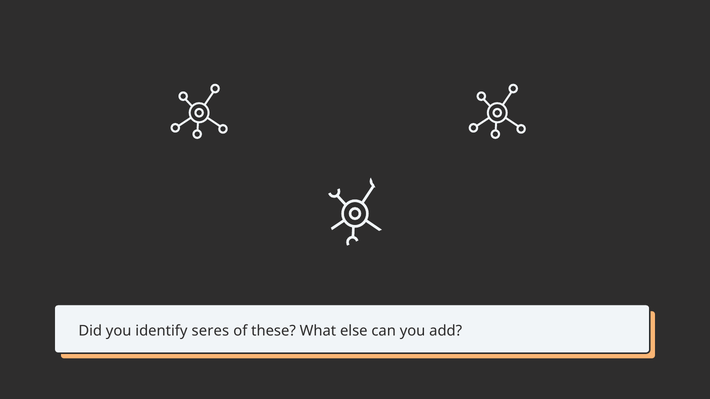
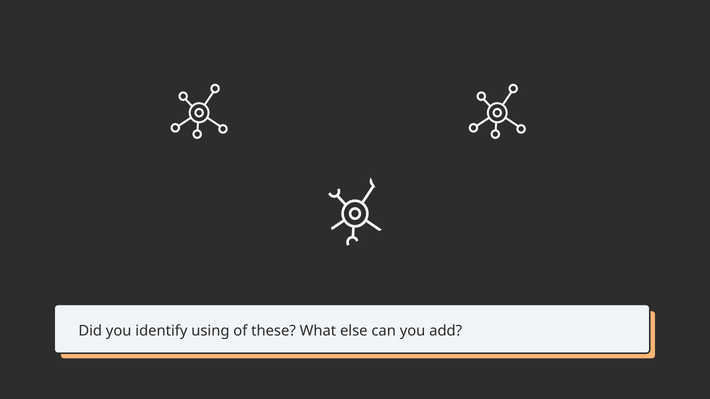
seres: seres -> using (210, 331)
